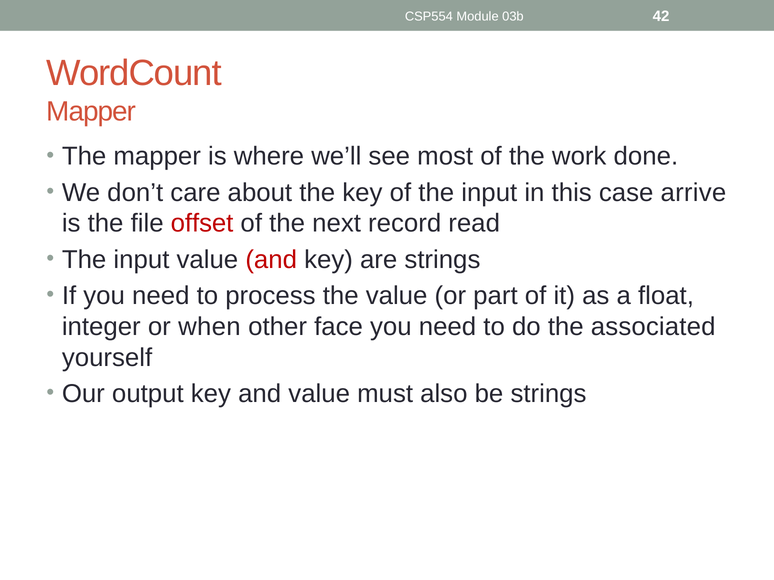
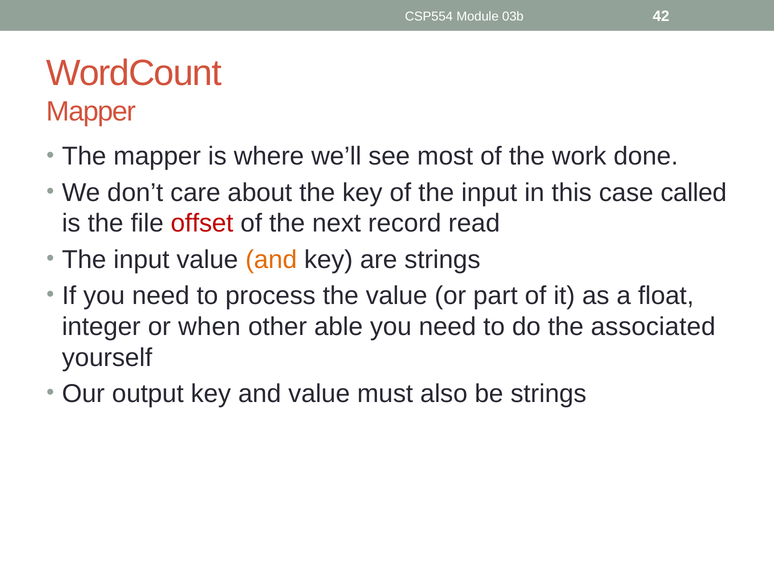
arrive: arrive -> called (694, 193)
and colour: red -> orange (271, 260)
face: face -> able (339, 327)
